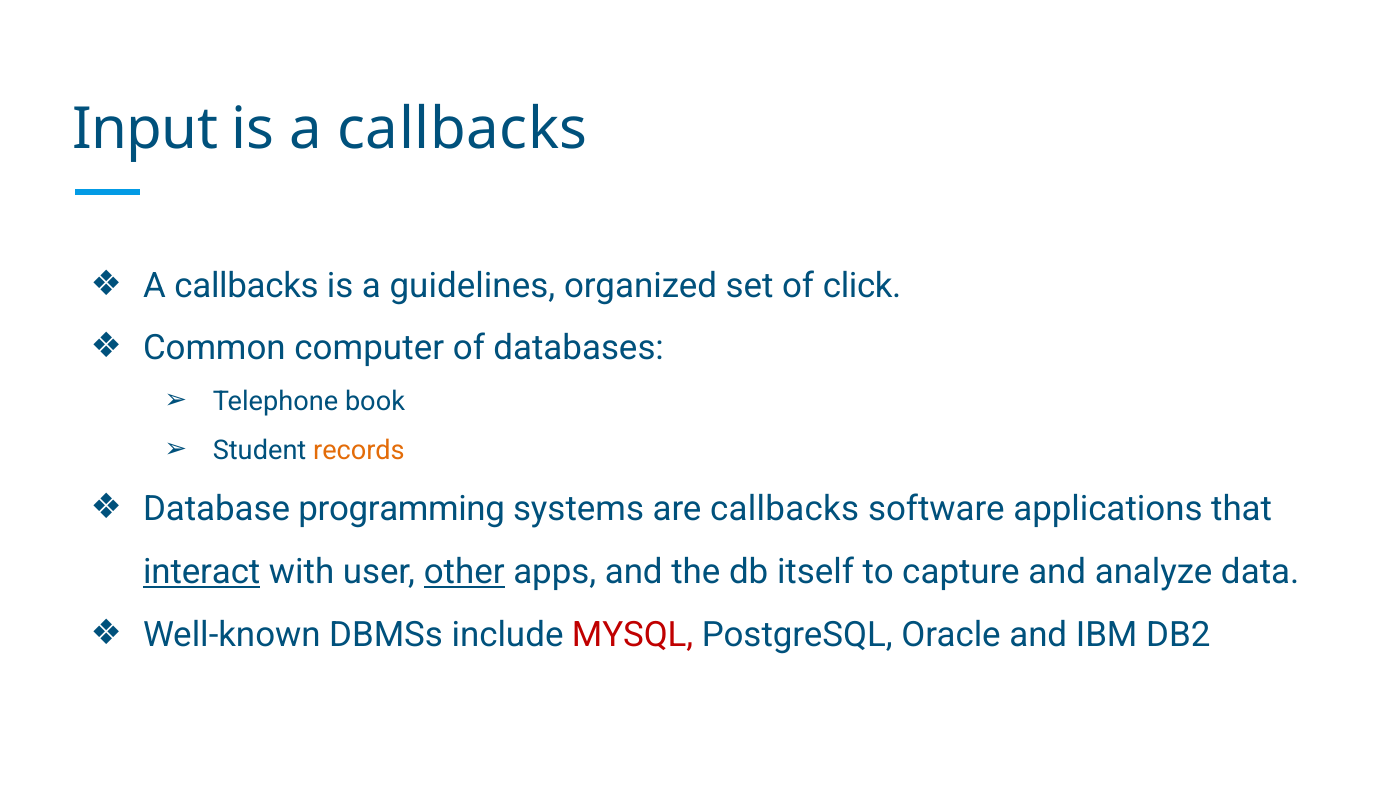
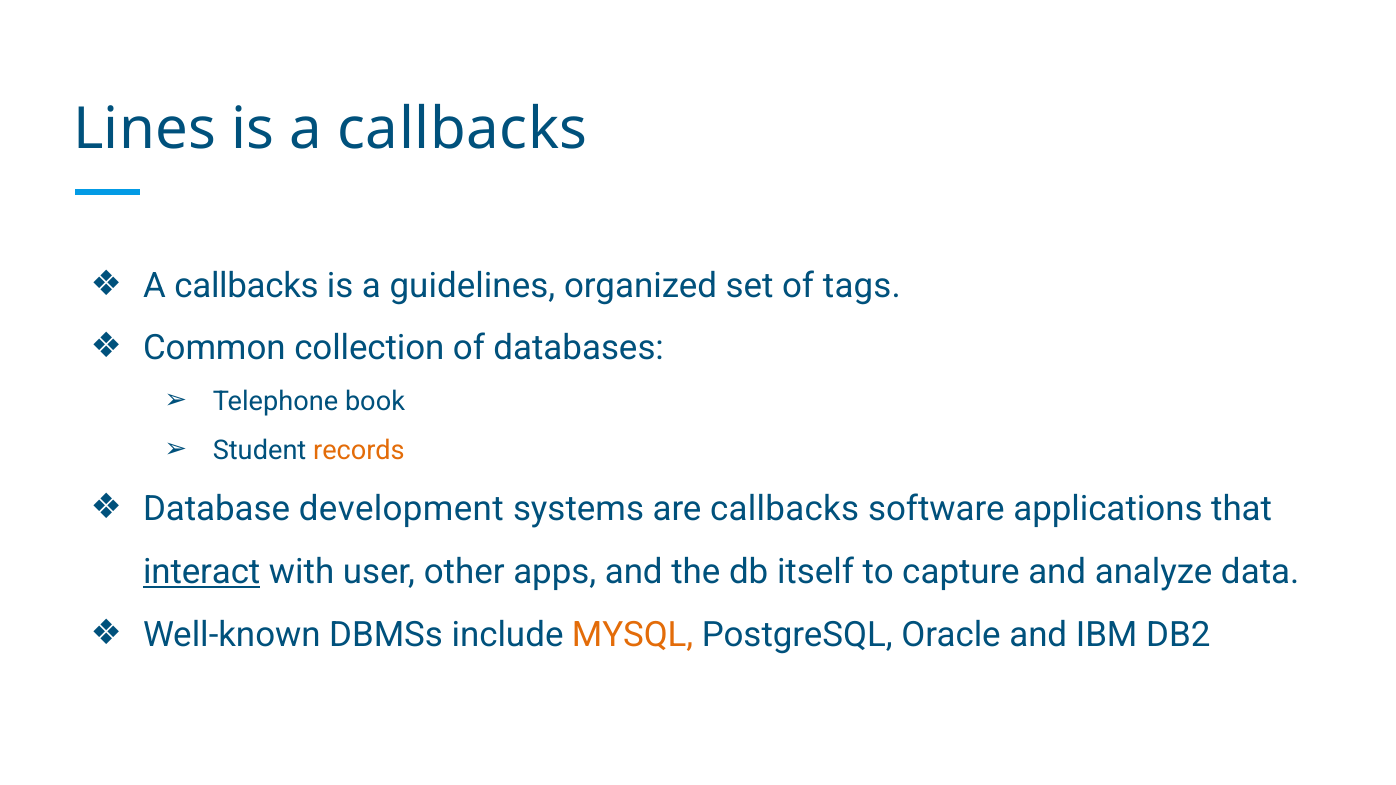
Input: Input -> Lines (145, 130)
click: click -> tags (862, 286)
computer: computer -> collection (369, 349)
programming: programming -> development (401, 509)
other underline: present -> none (464, 572)
MYSQL colour: red -> orange (633, 635)
